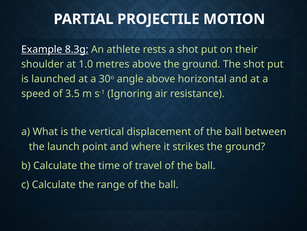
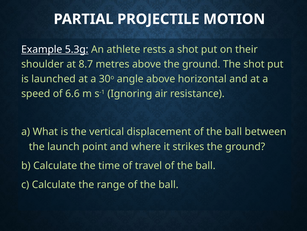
8.3g: 8.3g -> 5.3g (77, 49)
1.0: 1.0 -> 8.7 (86, 64)
3.5: 3.5 -> 6.6 (72, 93)
